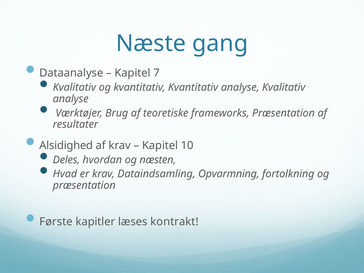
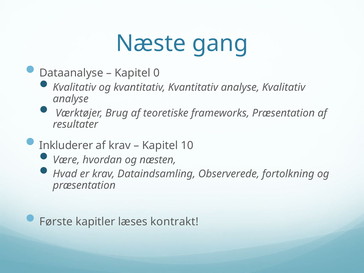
7: 7 -> 0 (157, 73)
Alsidighed: Alsidighed -> Inkluderer (66, 145)
Deles: Deles -> Være (66, 160)
Opvarmning: Opvarmning -> Observerede (229, 174)
